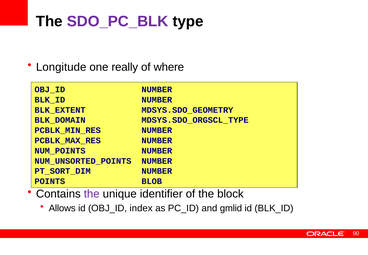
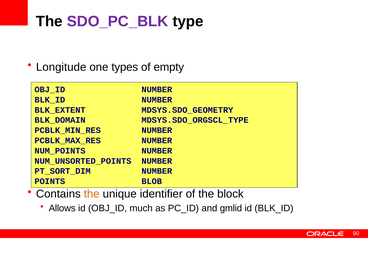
really: really -> types (125, 67)
where: where -> empty (169, 67)
the colour: purple -> orange (92, 194)
index: index -> much (141, 208)
